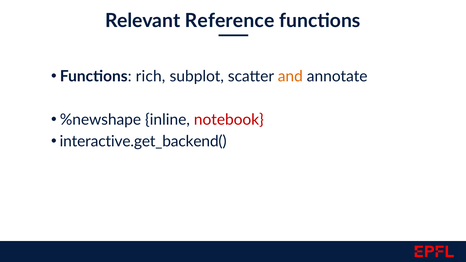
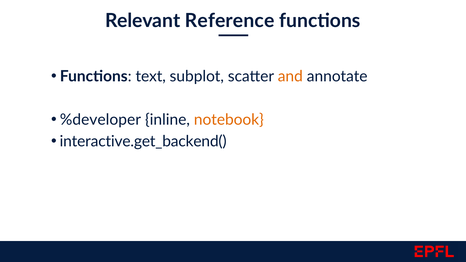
rich: rich -> text (151, 76)
%newshape: %newshape -> %developer (100, 120)
notebook colour: red -> orange (229, 120)
